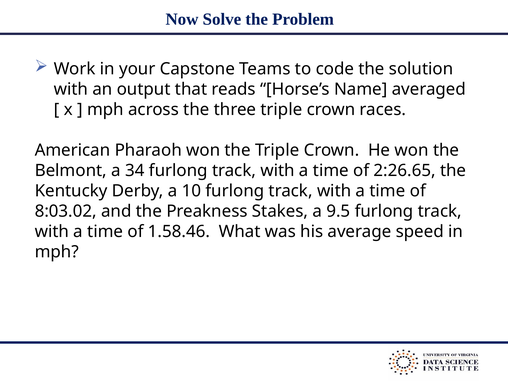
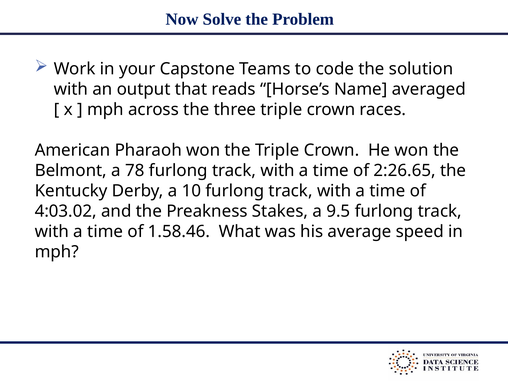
34: 34 -> 78 (135, 171)
8:03.02: 8:03.02 -> 4:03.02 (66, 211)
